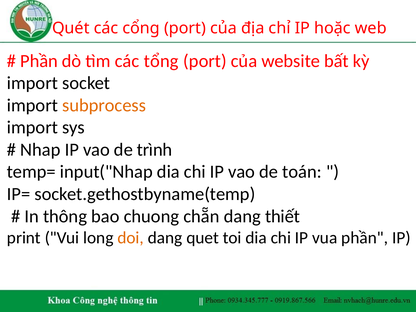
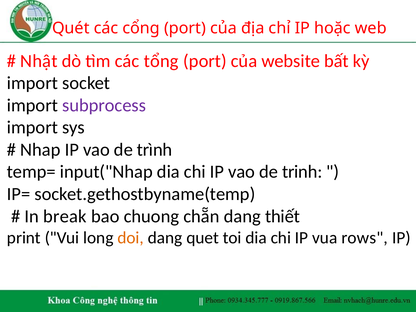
Phần: Phần -> Nhật (39, 61)
subprocess colour: orange -> purple (104, 105)
toán: toán -> trinh (302, 172)
thông: thông -> break (65, 216)
vua phần: phần -> rows (365, 238)
